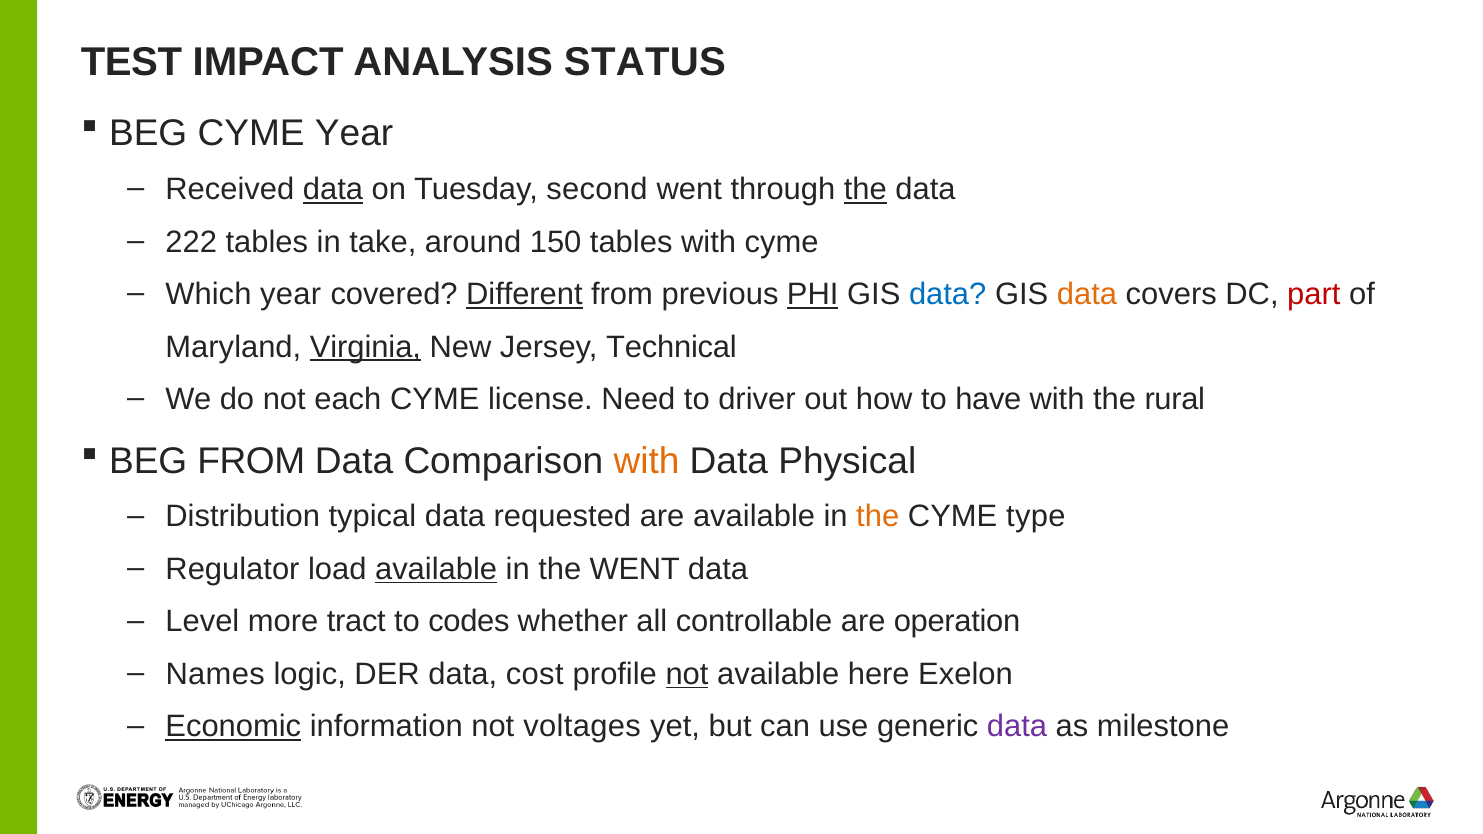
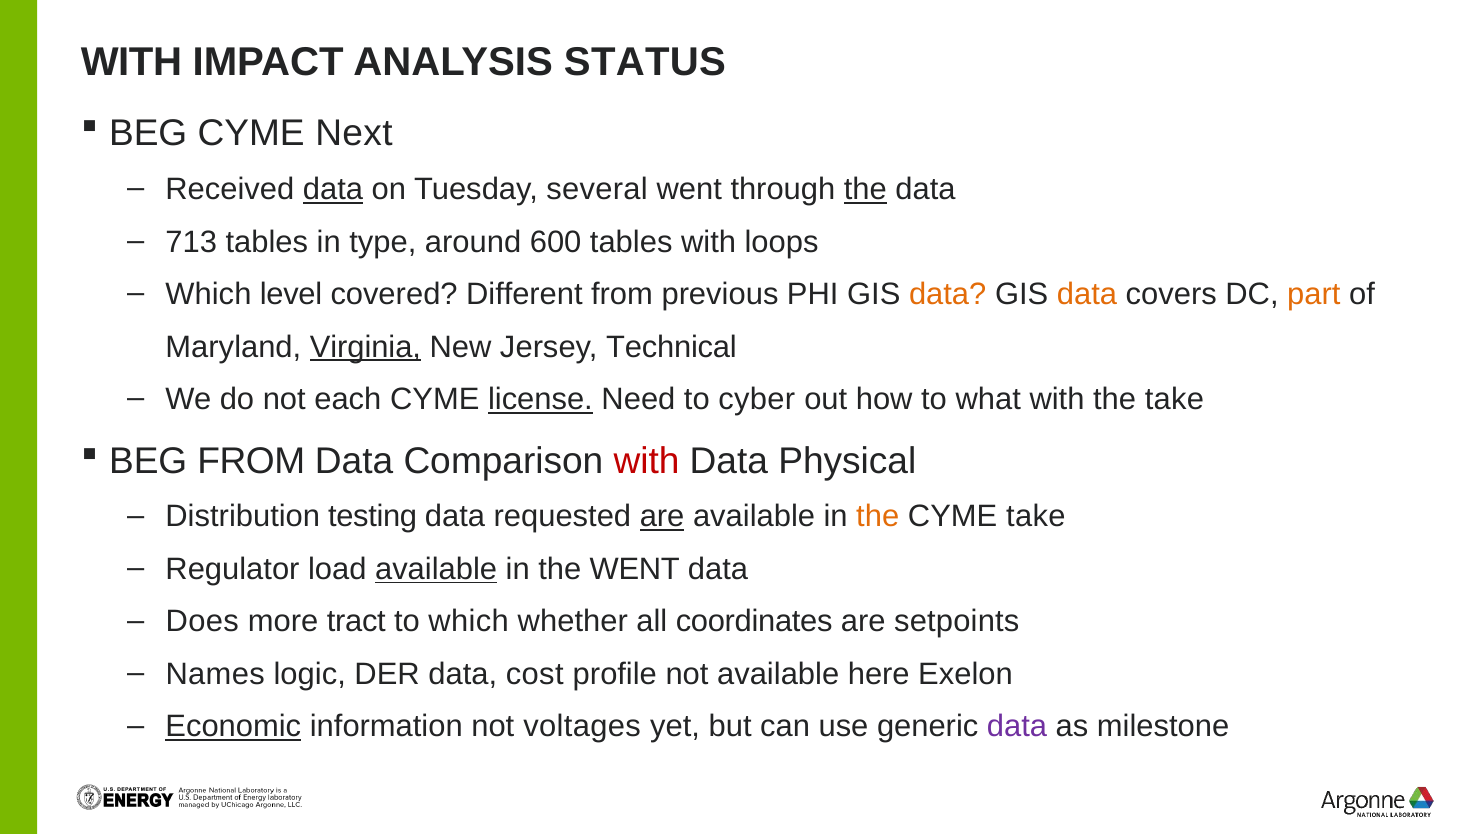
TEST: TEST -> WITH (131, 62)
CYME Year: Year -> Next (354, 134)
second: second -> several (597, 189)
222: 222 -> 713 (191, 242)
take: take -> type (383, 242)
150: 150 -> 600 (556, 242)
with cyme: cyme -> loops (782, 242)
Which year: year -> level (291, 294)
Different underline: present -> none (524, 294)
PHI underline: present -> none (813, 294)
data colour: blue -> orange (948, 294)
part colour: red -> orange (1314, 294)
license underline: none -> present (540, 399)
driver: driver -> cyber (757, 399)
have: have -> what (988, 399)
the rural: rural -> take (1175, 399)
with colour: orange -> red (647, 461)
typical: typical -> testing (373, 517)
are underline: none -> present (662, 517)
CYME type: type -> take (1036, 517)
Level: Level -> Does (202, 622)
to codes: codes -> which (469, 622)
controllable: controllable -> coordinates (754, 622)
operation: operation -> setpoints (957, 622)
not underline: present -> none (687, 674)
